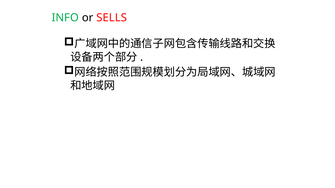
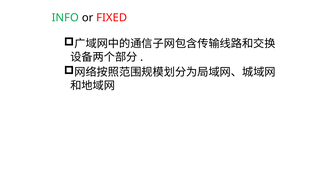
SELLS: SELLS -> FIXED (112, 18)
